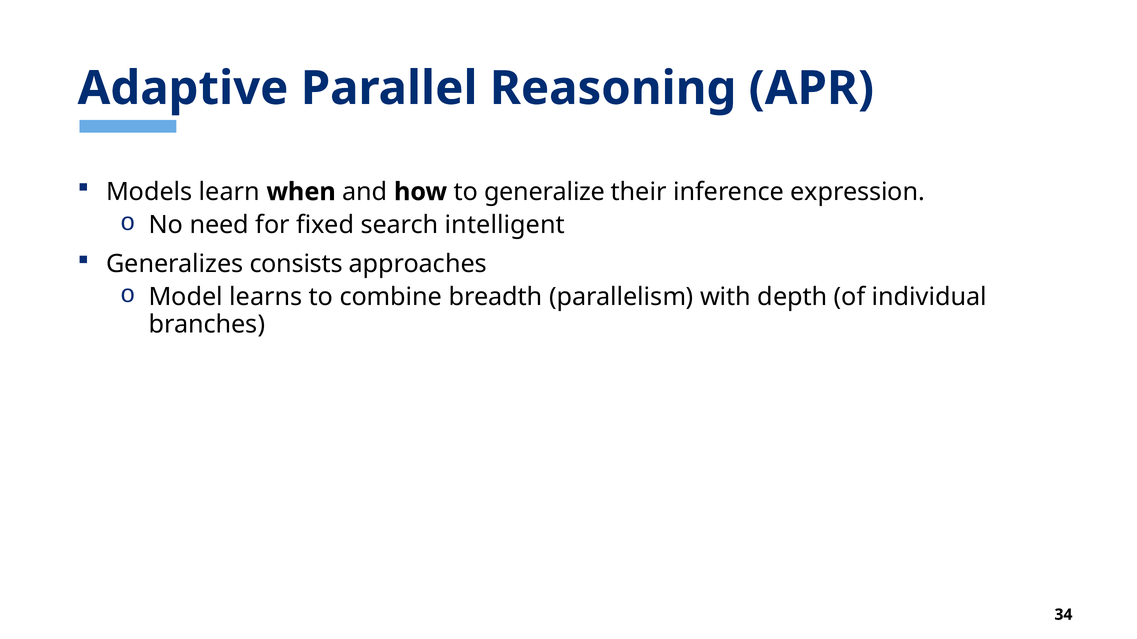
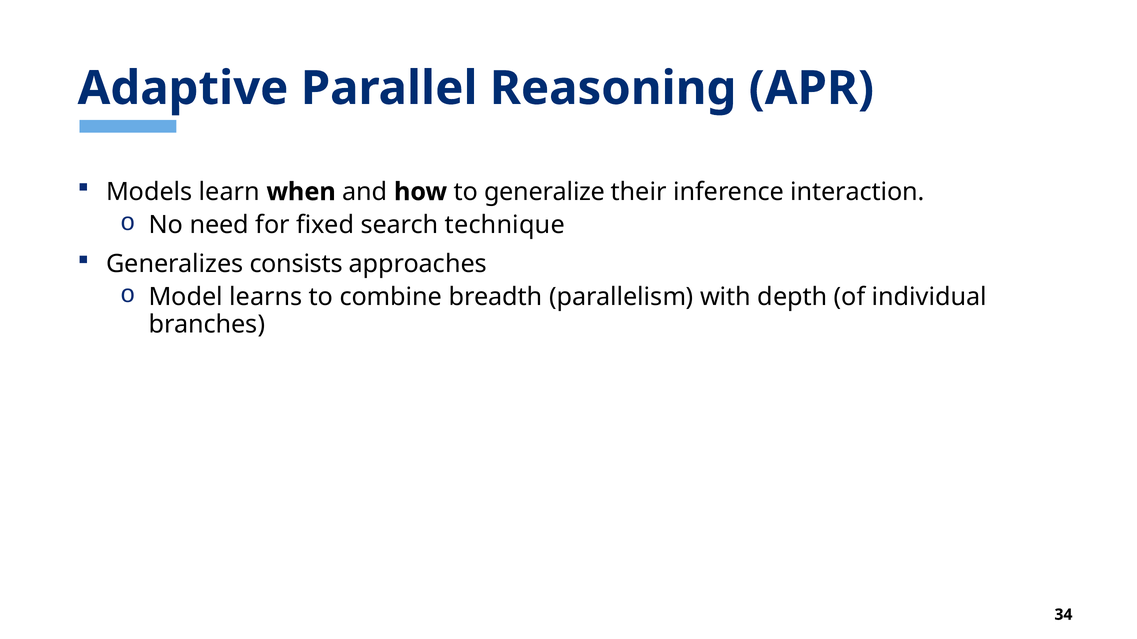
expression: expression -> interaction (858, 192)
intelligent: intelligent -> technique (505, 225)
